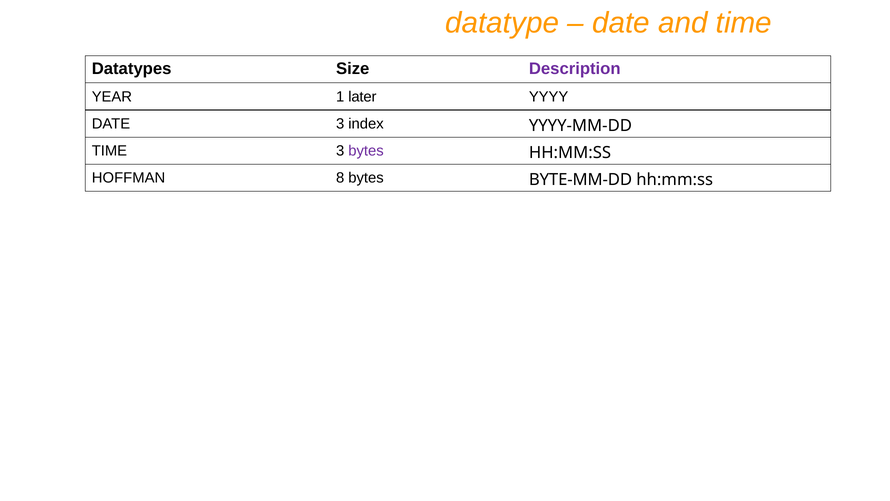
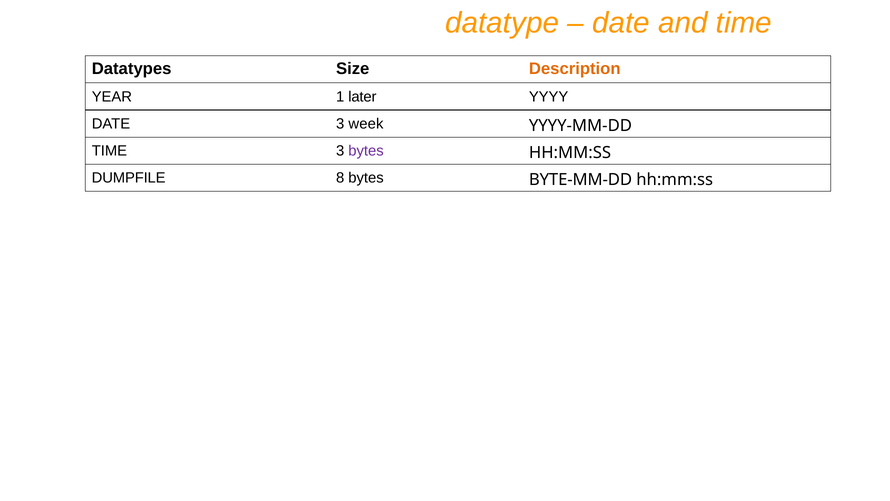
Description colour: purple -> orange (575, 69)
index: index -> week (366, 124)
HOFFMAN: HOFFMAN -> DUMPFILE (129, 178)
